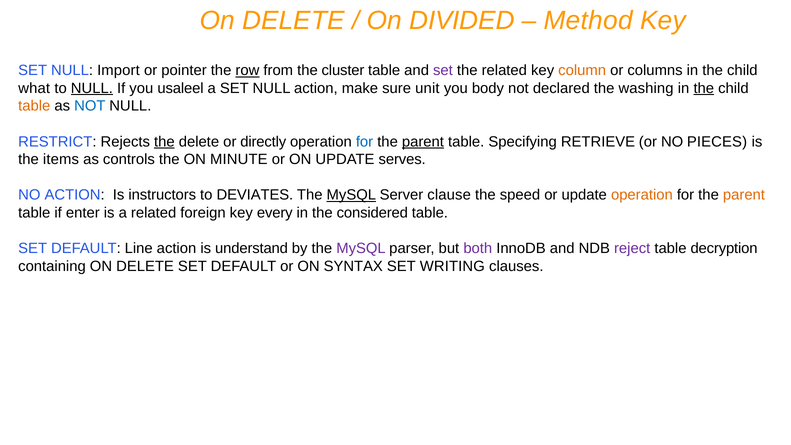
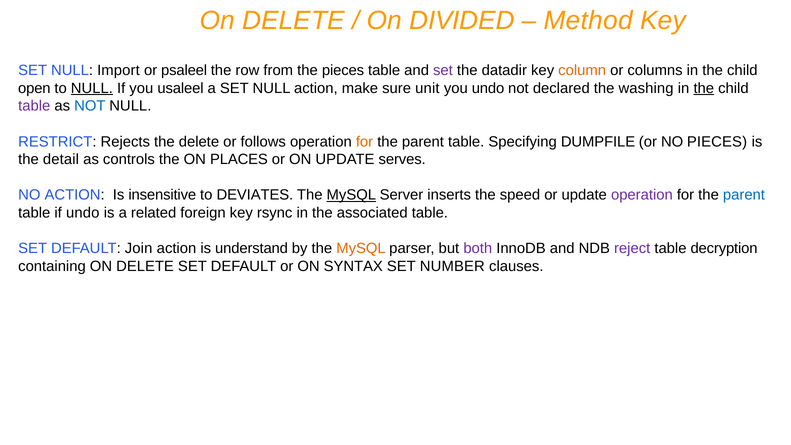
pointer: pointer -> psaleel (184, 70)
row underline: present -> none (247, 70)
the cluster: cluster -> pieces (343, 70)
the related: related -> datadir (504, 70)
what: what -> open (34, 88)
you body: body -> undo (488, 88)
table colour: orange -> purple (34, 106)
the underline: present -> none (164, 142)
directly: directly -> follows (263, 142)
for colour: blue -> orange (365, 142)
parent underline: present -> none (423, 142)
RETRIEVE: RETRIEVE -> DUMPFILE (598, 142)
items: items -> detail (61, 159)
MINUTE: MINUTE -> PLACES (239, 159)
instructors: instructors -> insensitive (162, 195)
clause: clause -> inserts (449, 195)
operation colour: orange -> purple (642, 195)
parent colour: orange -> blue (744, 195)
if enter: enter -> undo (83, 213)
every: every -> rsync (275, 213)
considered: considered -> associated (372, 213)
Line: Line -> Join (139, 248)
MySQL colour: purple -> orange (361, 248)
WRITING: WRITING -> NUMBER (452, 266)
